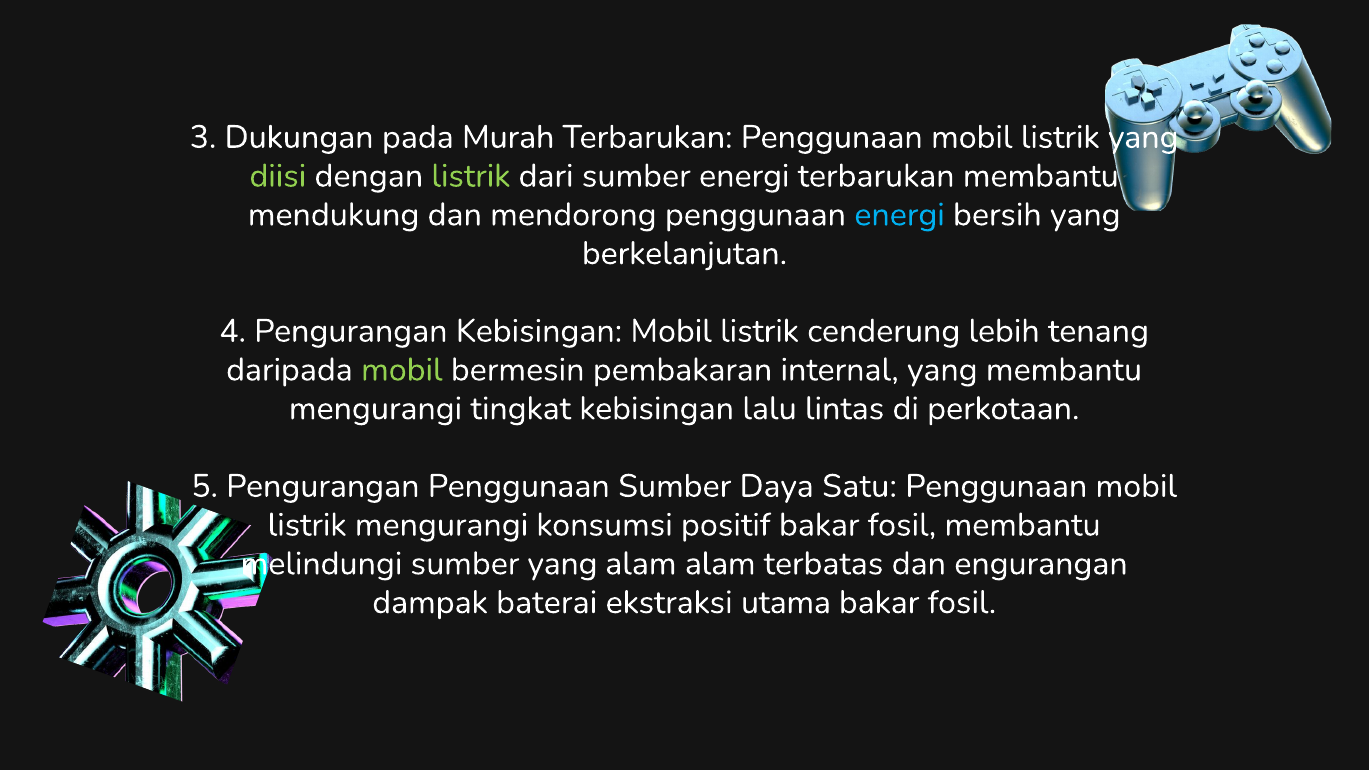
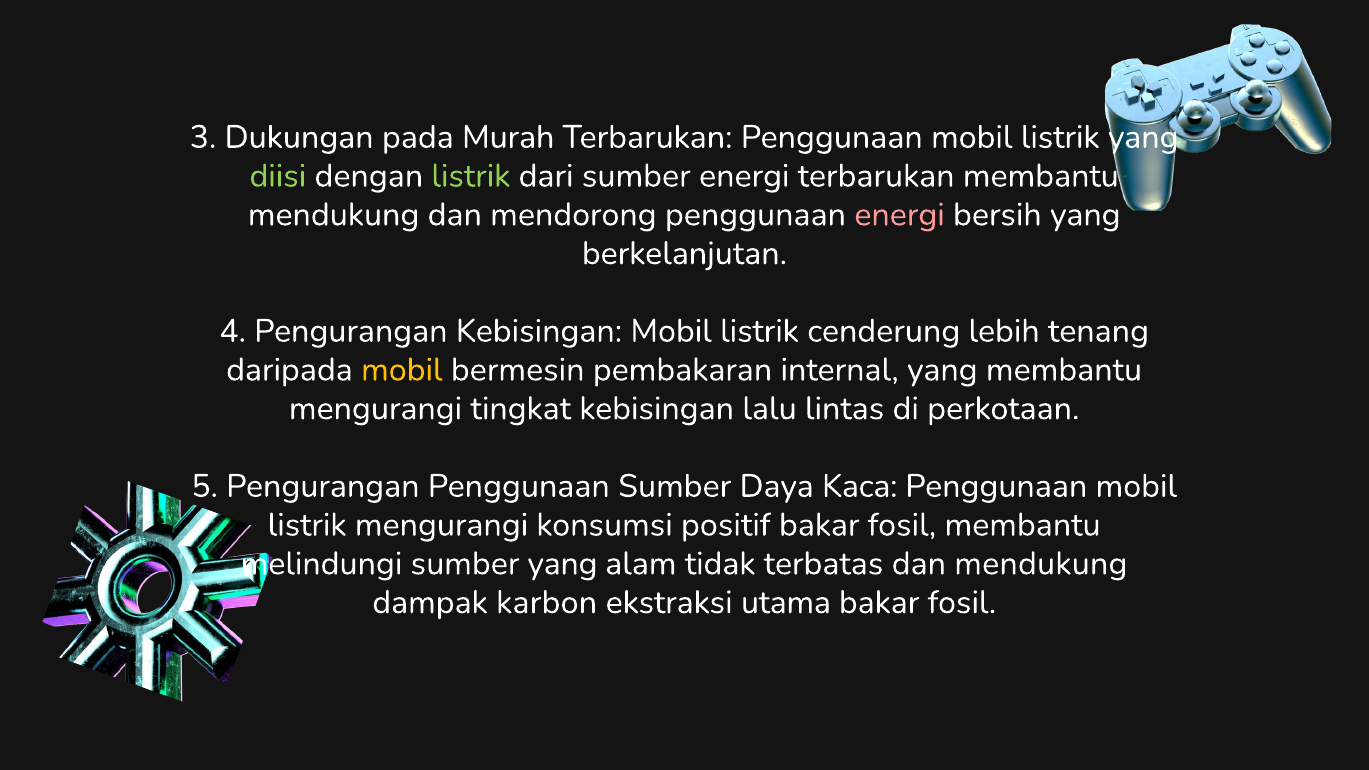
energi colour: light blue -> pink (900, 215)
mobil colour: light green -> yellow (402, 370)
Satu: Satu -> Kaca (860, 486)
alam alam: alam -> tidak (720, 564)
dan engurangan: engurangan -> mendukung (1041, 564)
baterai: baterai -> karbon (547, 602)
